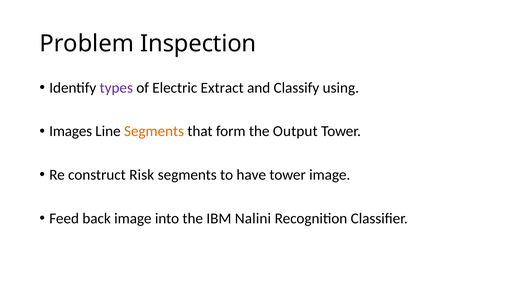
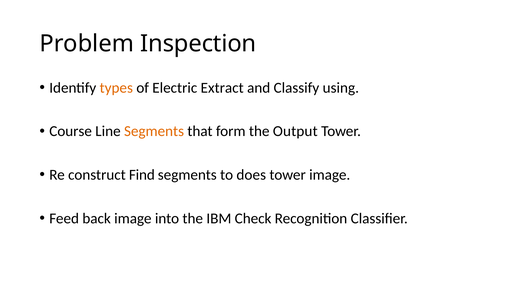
types colour: purple -> orange (116, 88)
Images: Images -> Course (71, 131)
Risk: Risk -> Find (142, 175)
have: have -> does (251, 175)
Nalini: Nalini -> Check (253, 218)
